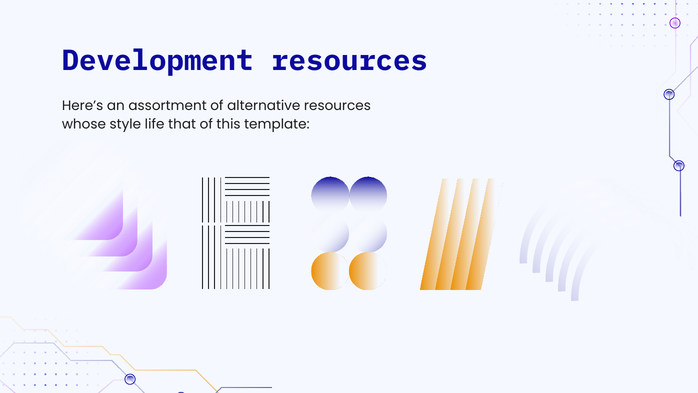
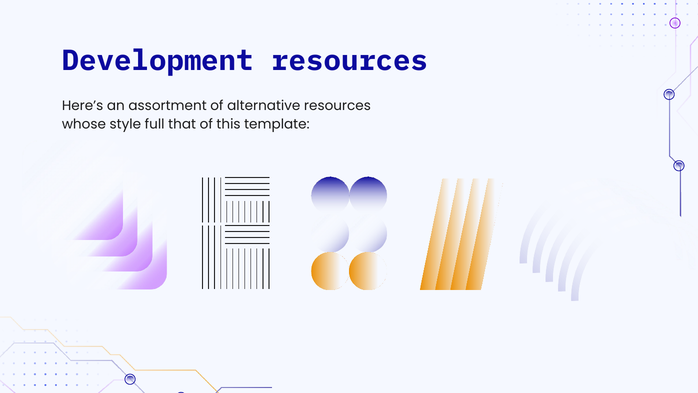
life: life -> full (155, 124)
